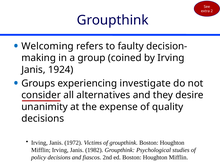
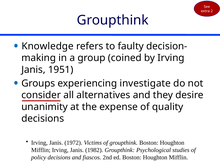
Welcoming: Welcoming -> Knowledge (48, 46)
1924: 1924 -> 1951 (61, 70)
